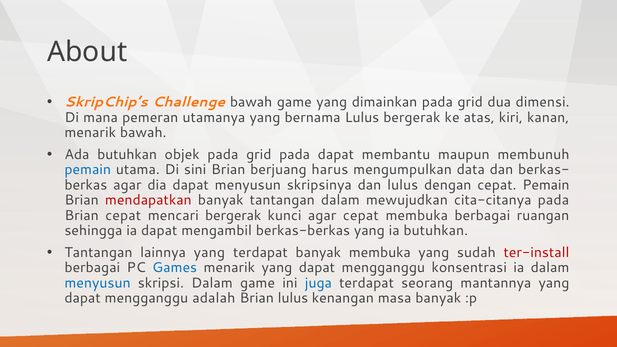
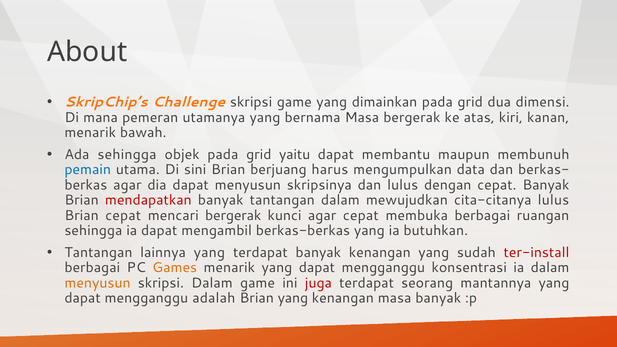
Challenge bawah: bawah -> skripsi (251, 102)
bernama Lulus: Lulus -> Masa (362, 118)
Ada butuhkan: butuhkan -> sehingga (127, 154)
grid pada: pada -> yaitu (295, 154)
cepat Pemain: Pemain -> Banyak (546, 185)
cita-citanya pada: pada -> lulus (553, 200)
banyak membuka: membuka -> kenangan (380, 253)
Games colour: blue -> orange (175, 268)
menyusun colour: blue -> orange (98, 283)
juga colour: blue -> red (318, 283)
Brian lulus: lulus -> yang (293, 298)
